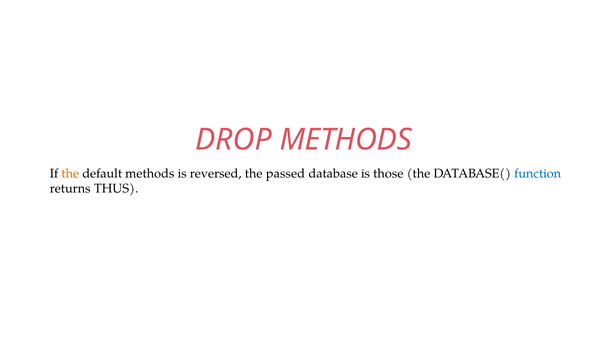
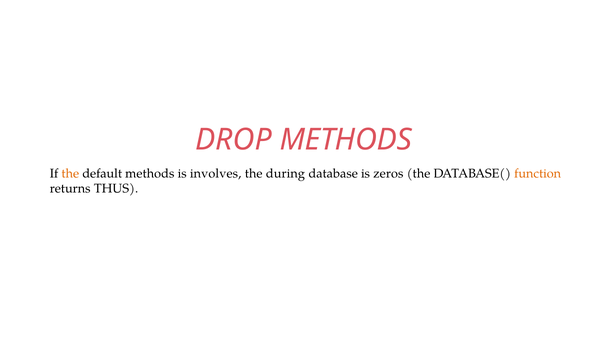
reversed: reversed -> involves (216, 174)
passed: passed -> during (285, 174)
those: those -> zeros (388, 174)
function colour: blue -> orange (538, 174)
